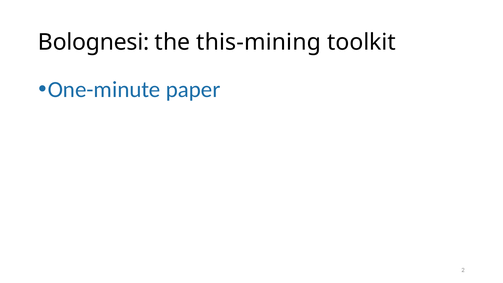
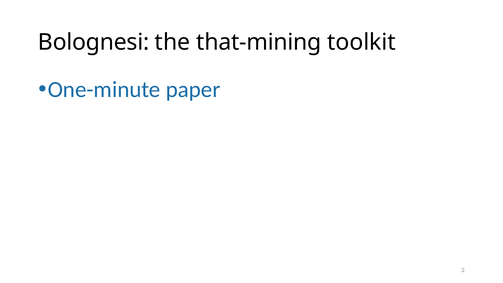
this-mining: this-mining -> that-mining (259, 42)
